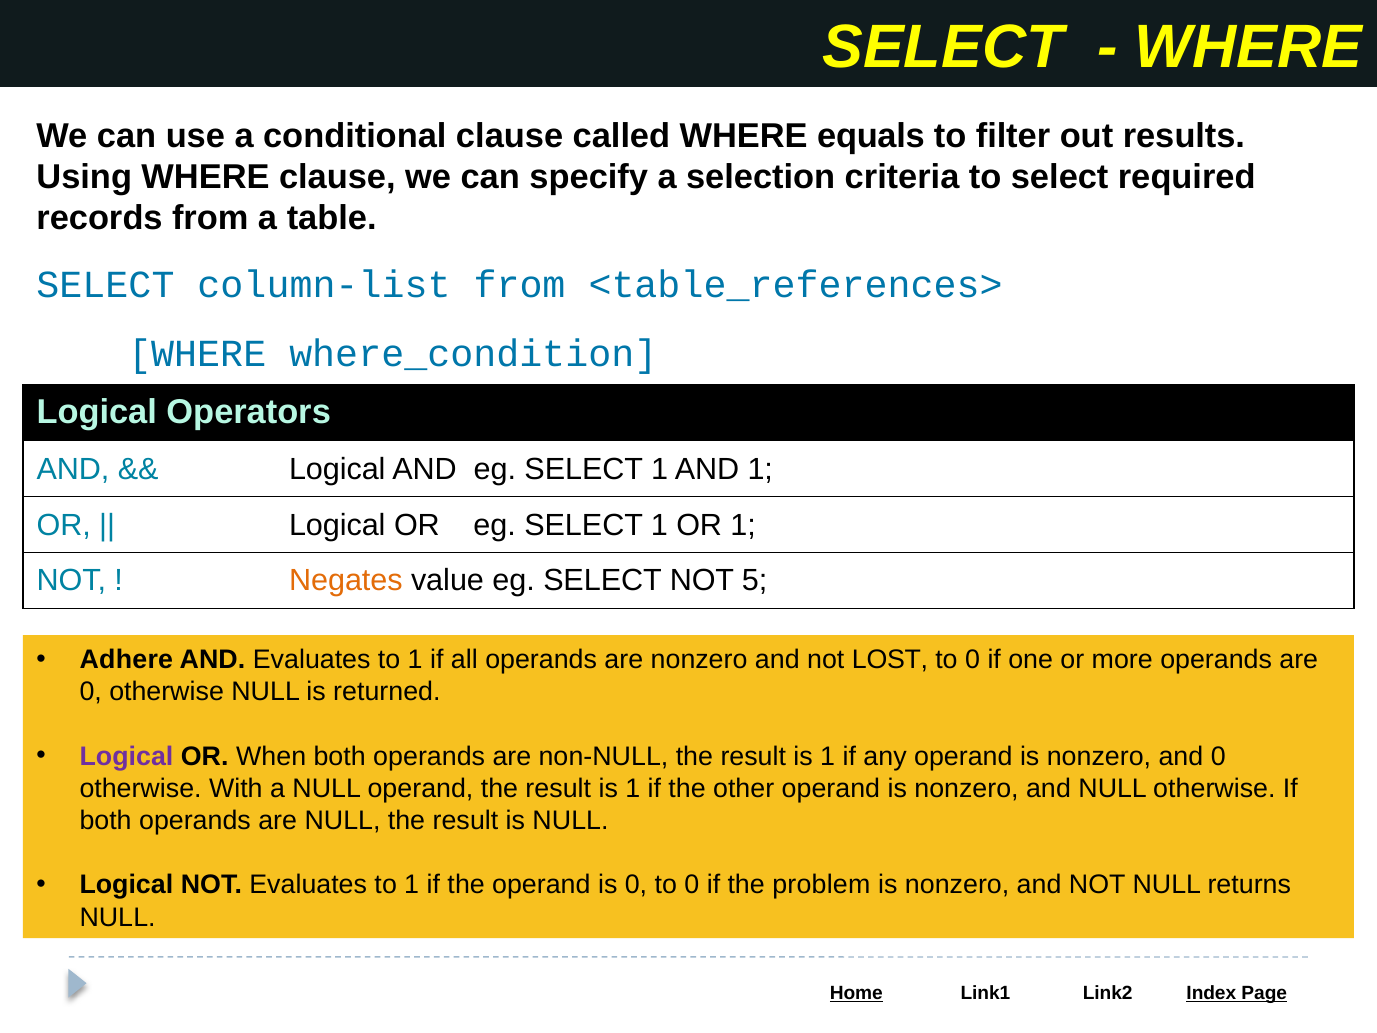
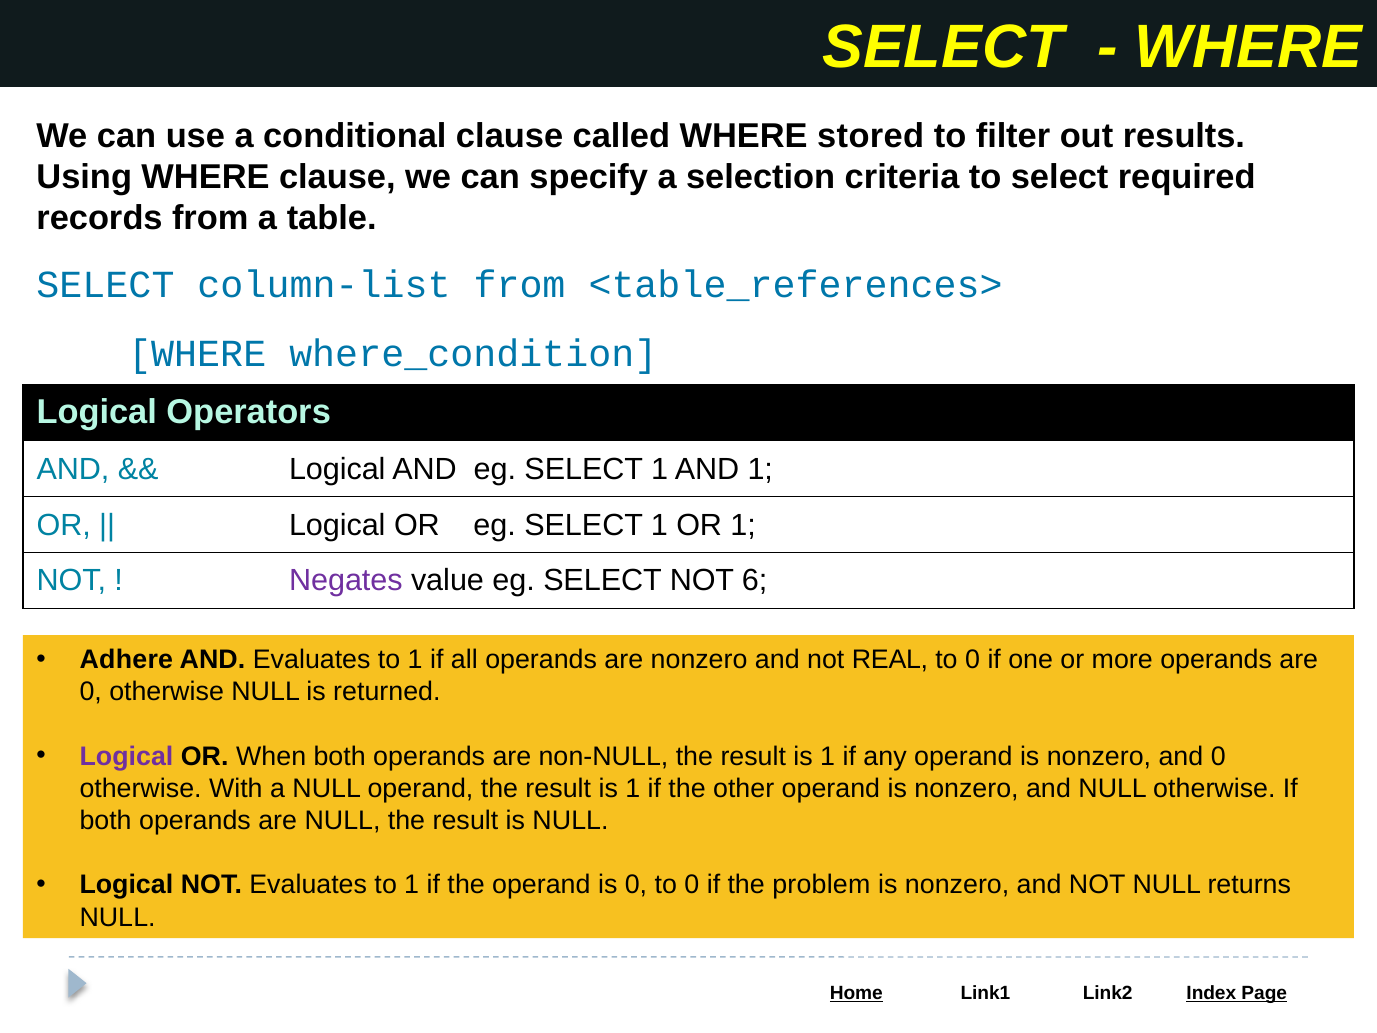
equals: equals -> stored (871, 136)
Negates colour: orange -> purple (346, 581)
5: 5 -> 6 (755, 581)
LOST: LOST -> REAL (890, 660)
